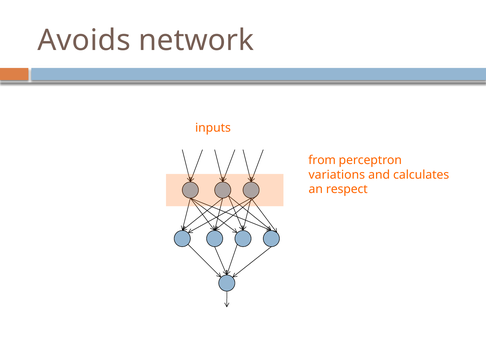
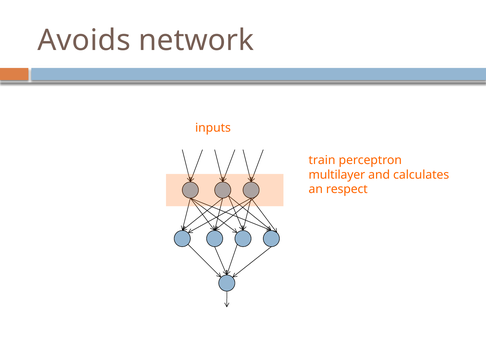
from: from -> train (322, 160)
variations: variations -> multilayer (337, 175)
